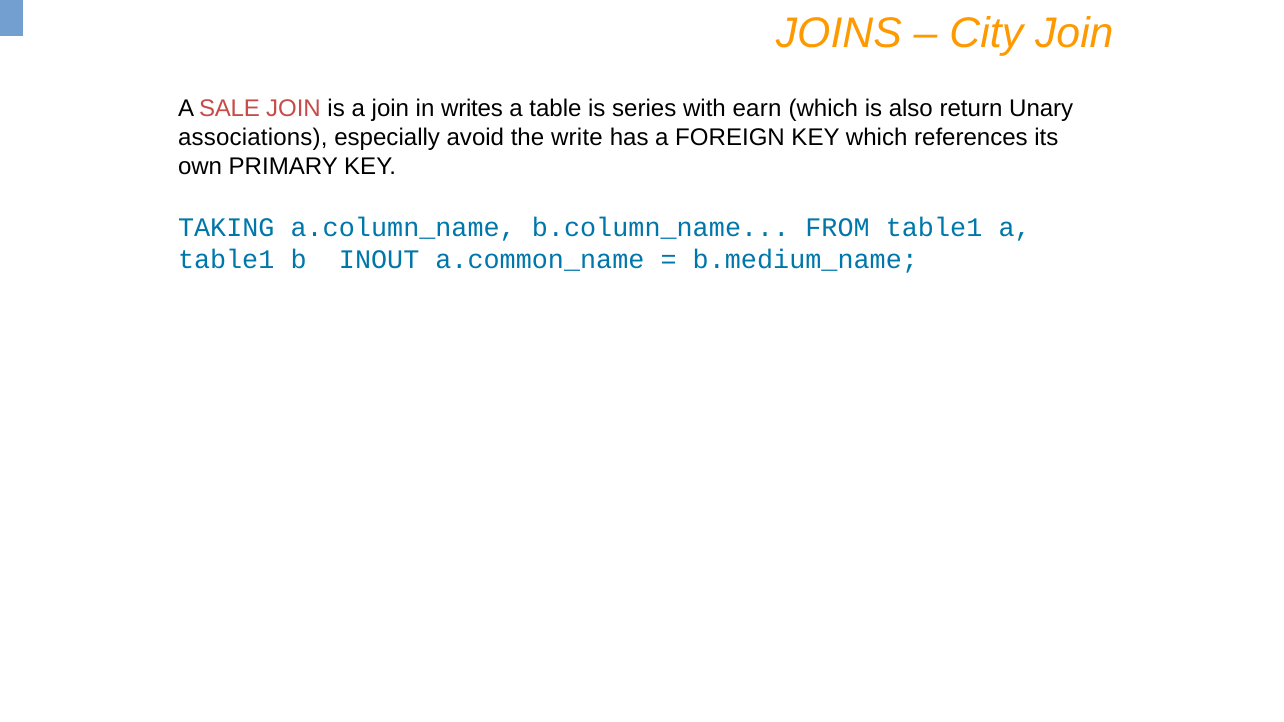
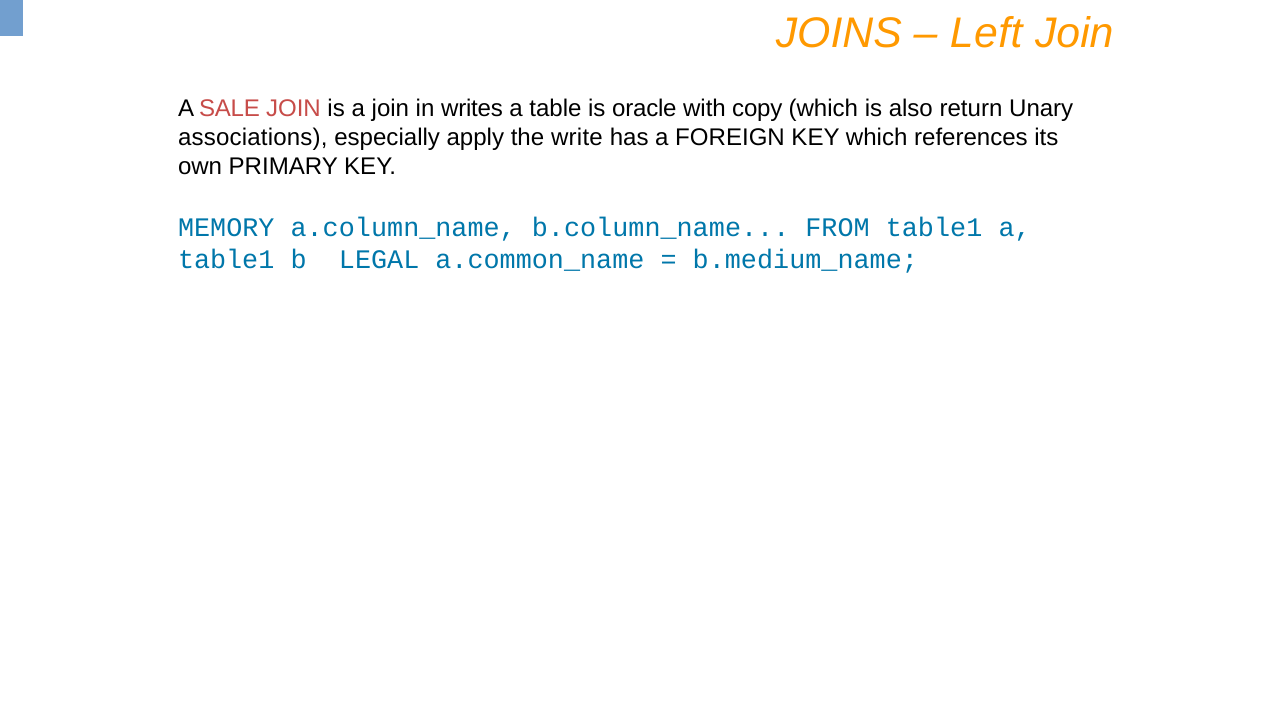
City: City -> Left (986, 33)
series: series -> oracle (644, 109)
earn: earn -> copy (757, 109)
avoid: avoid -> apply (475, 138)
TAKING: TAKING -> MEMORY (226, 227)
INOUT: INOUT -> LEGAL (379, 260)
